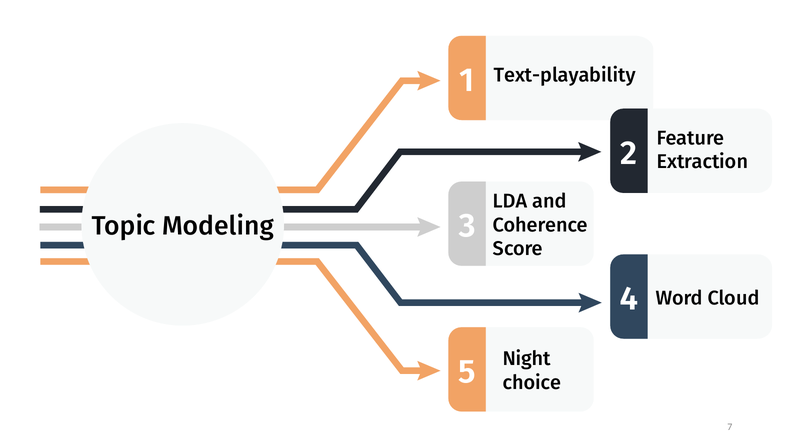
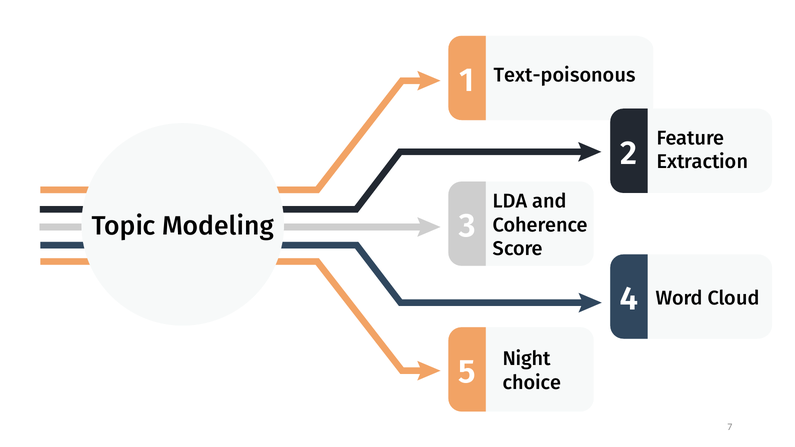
Text-playability: Text-playability -> Text-poisonous (565, 75)
